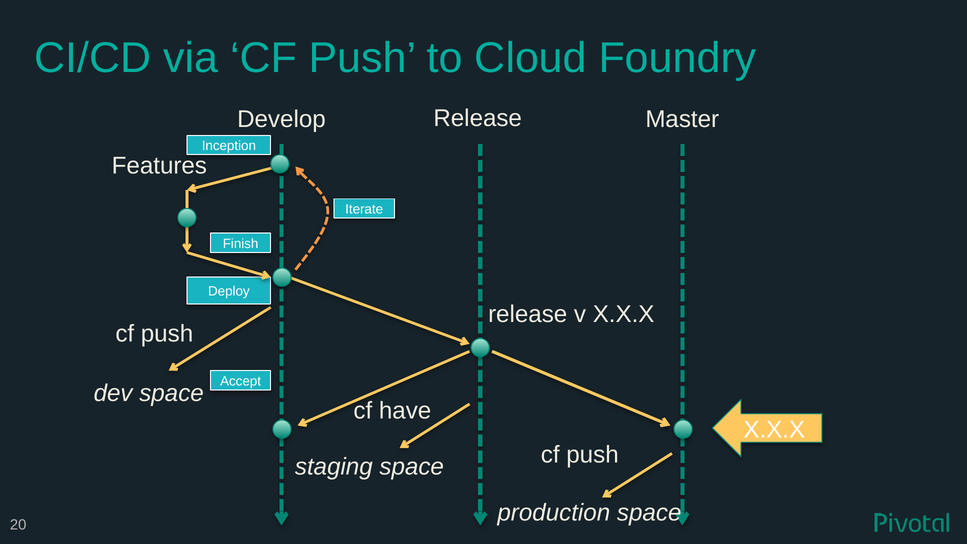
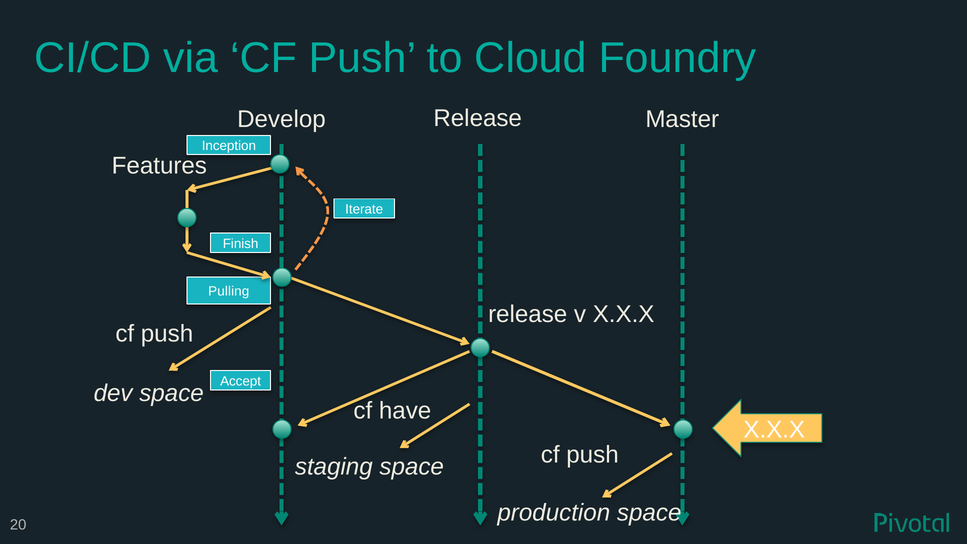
Deploy: Deploy -> Pulling (229, 292)
